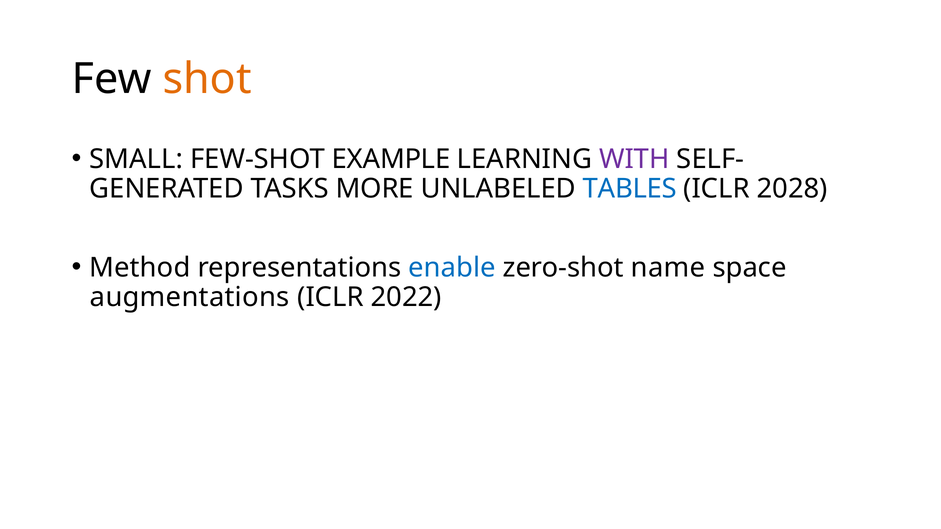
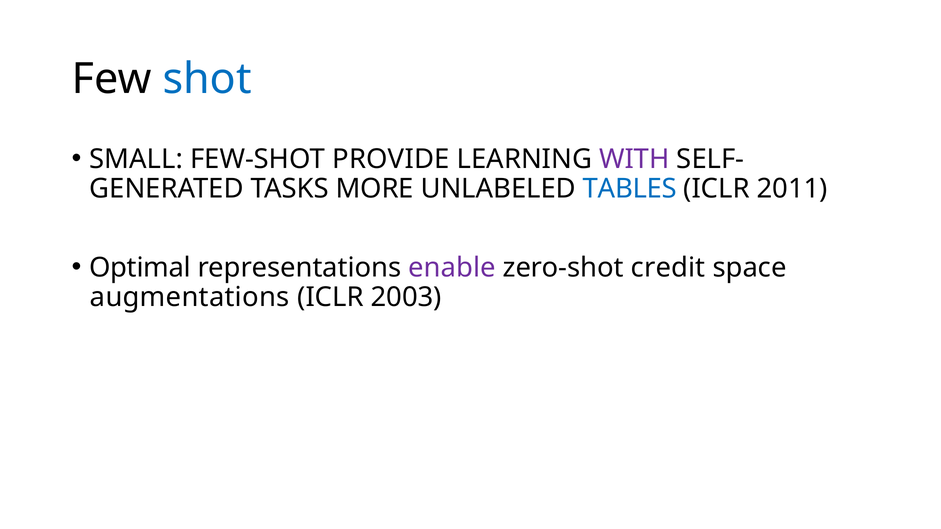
shot colour: orange -> blue (207, 79)
EXAMPLE: EXAMPLE -> PROVIDE (391, 159)
2028: 2028 -> 2011 (792, 189)
Method: Method -> Optimal (140, 268)
enable colour: blue -> purple (452, 268)
name: name -> credit (668, 268)
2022: 2022 -> 2003 (406, 297)
